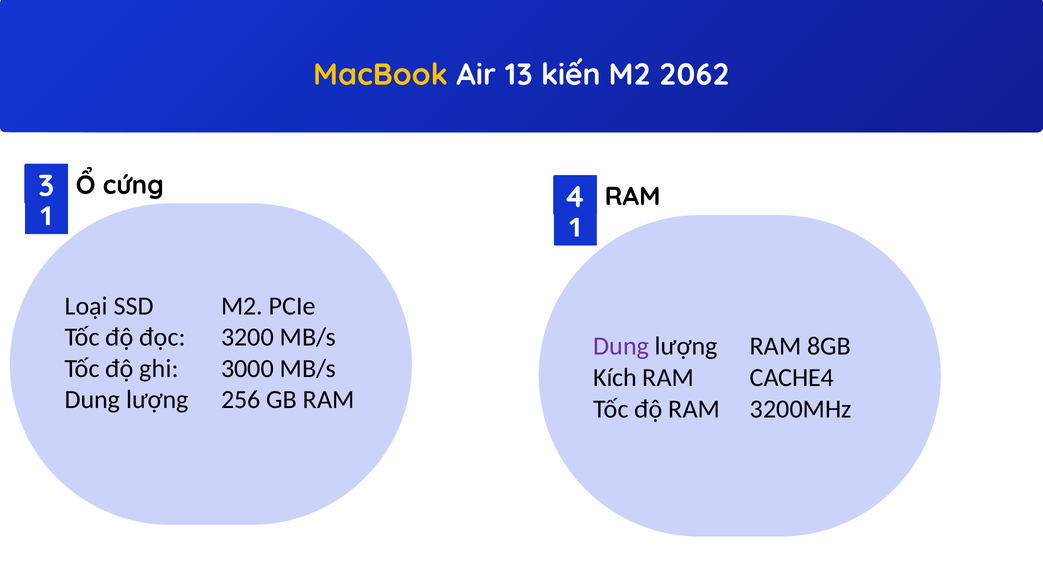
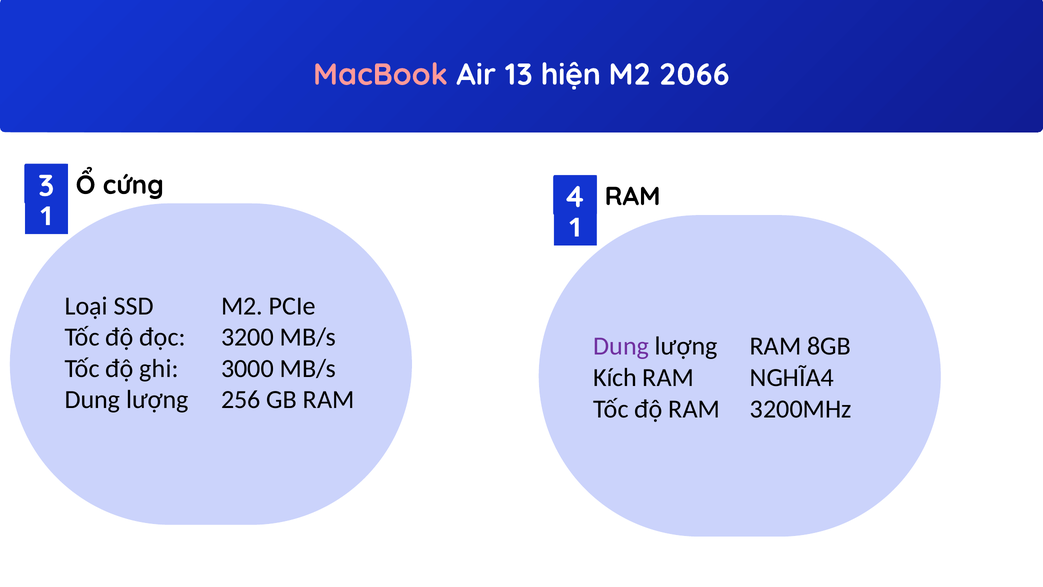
MacBook colour: yellow -> pink (380, 75)
kiến: kiến -> hiện (571, 75)
2062: 2062 -> 2066 (694, 75)
CACHE4: CACHE4 -> NGHĨA4 (792, 377)
